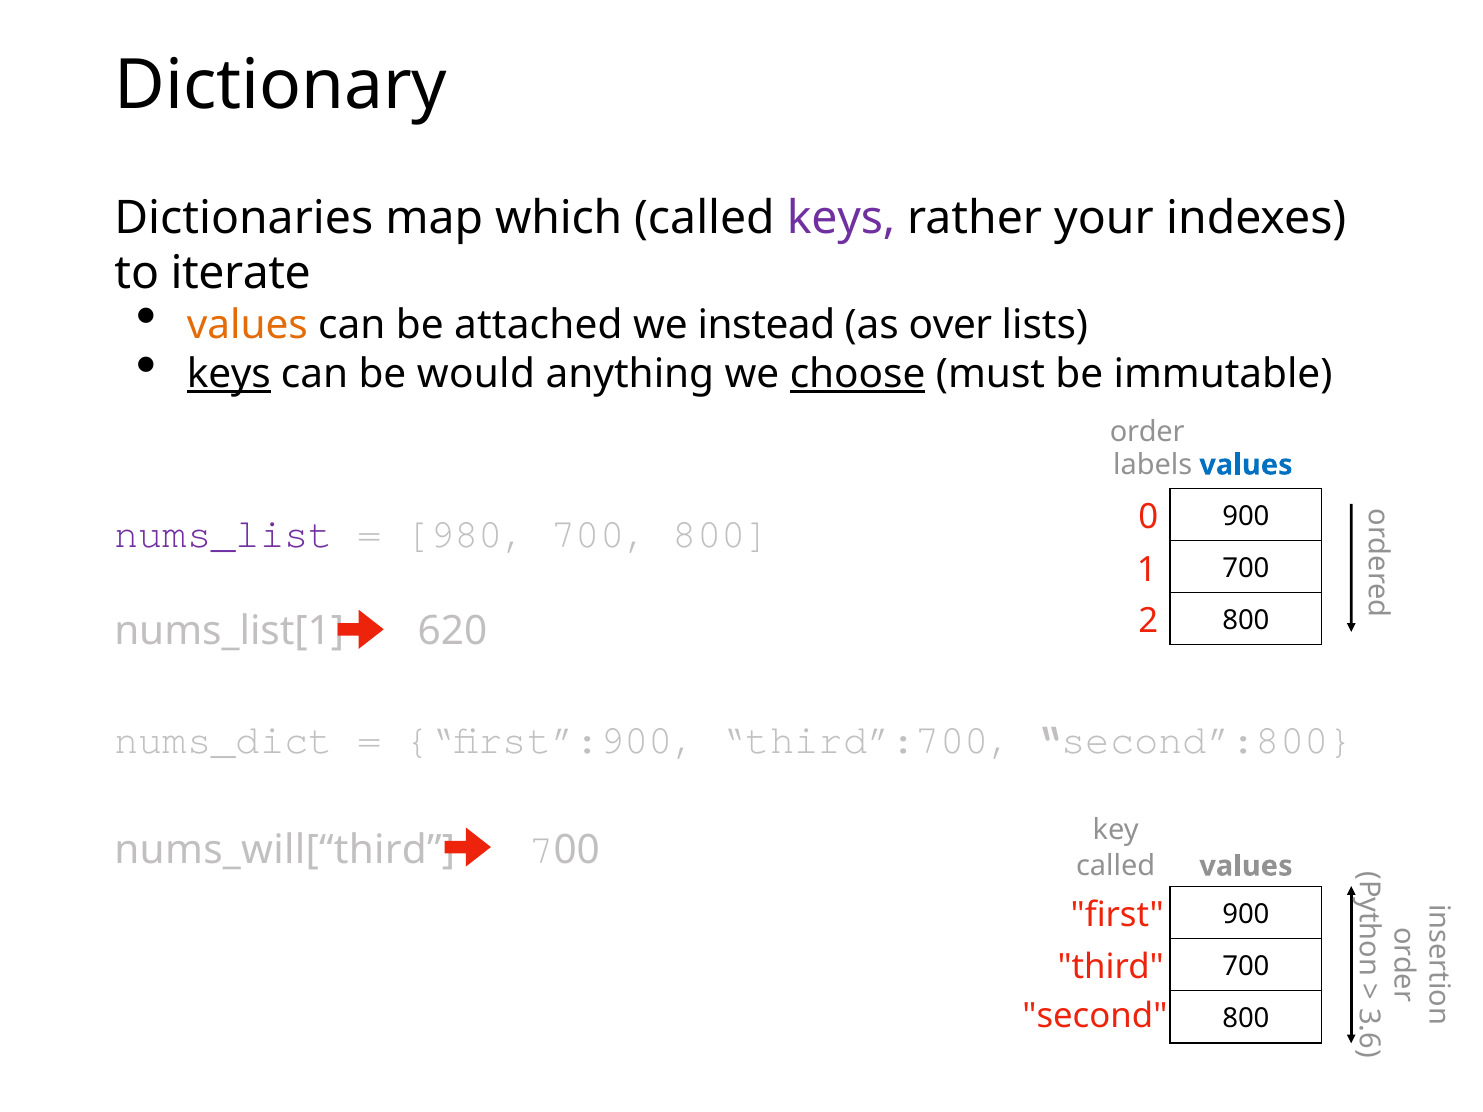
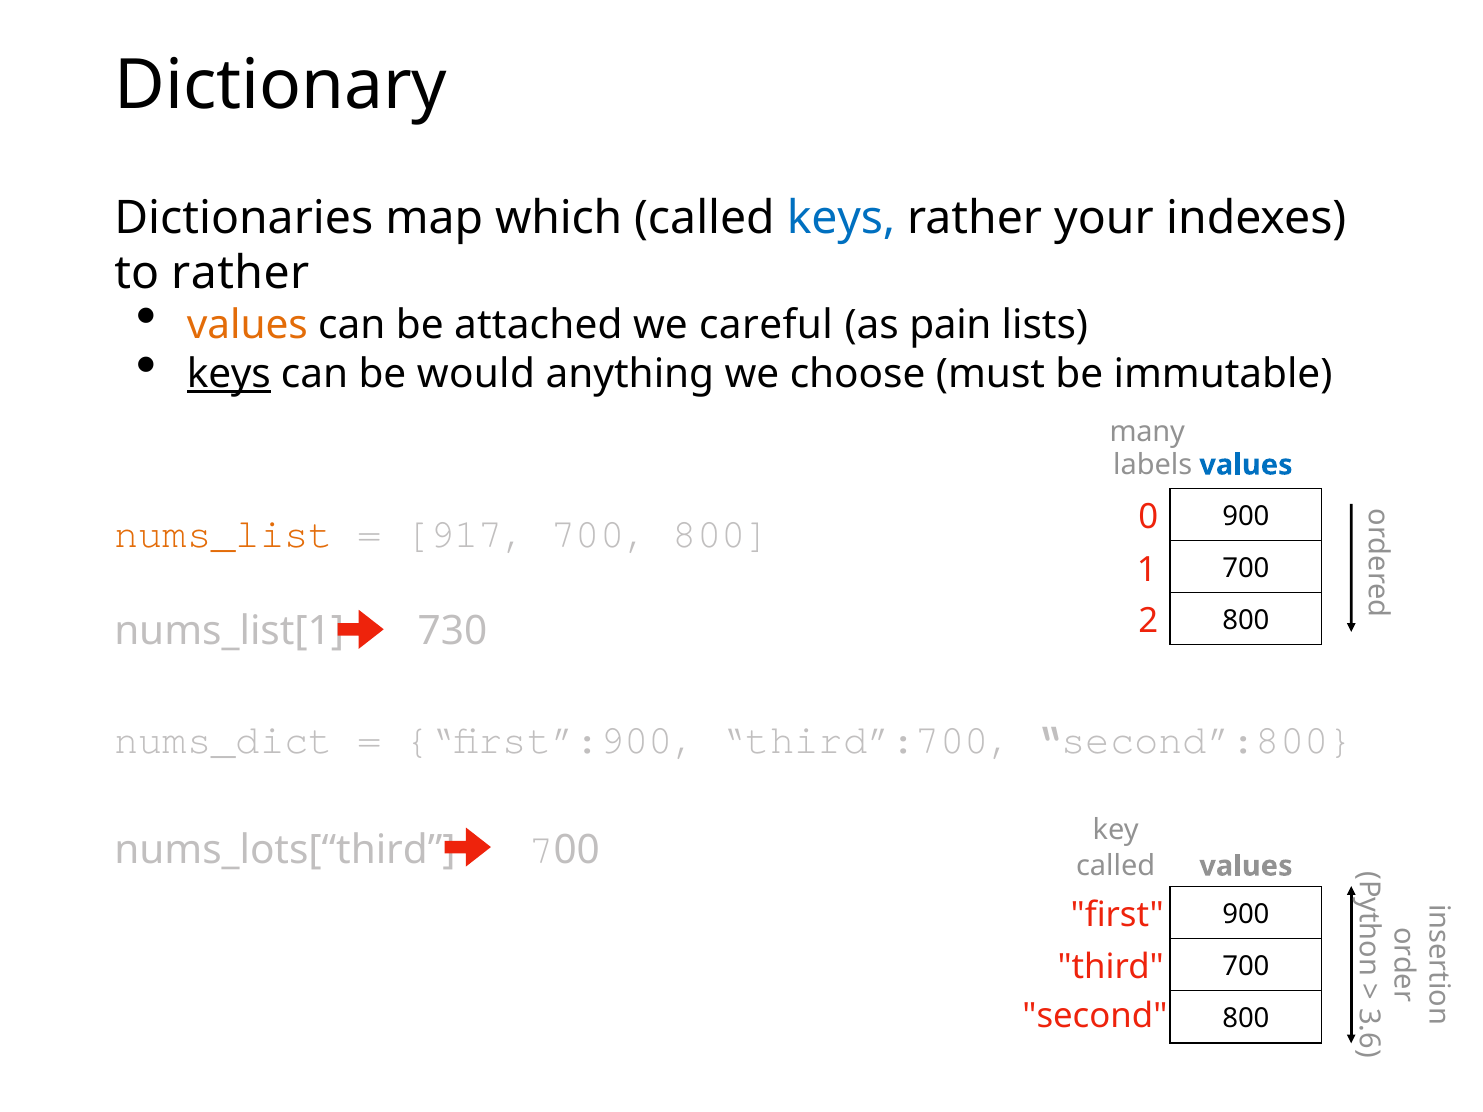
keys colour: purple -> blue (841, 218)
to iterate: iterate -> rather (240, 274)
instead: instead -> careful (766, 325)
over: over -> pain (950, 325)
choose underline: present -> none (858, 374)
order: order -> many (1147, 432)
nums_list colour: purple -> orange (224, 534)
980: 980 -> 917 (467, 534)
620: 620 -> 730 (452, 631)
nums_will[“third: nums_will[“third -> nums_lots[“third (285, 850)
